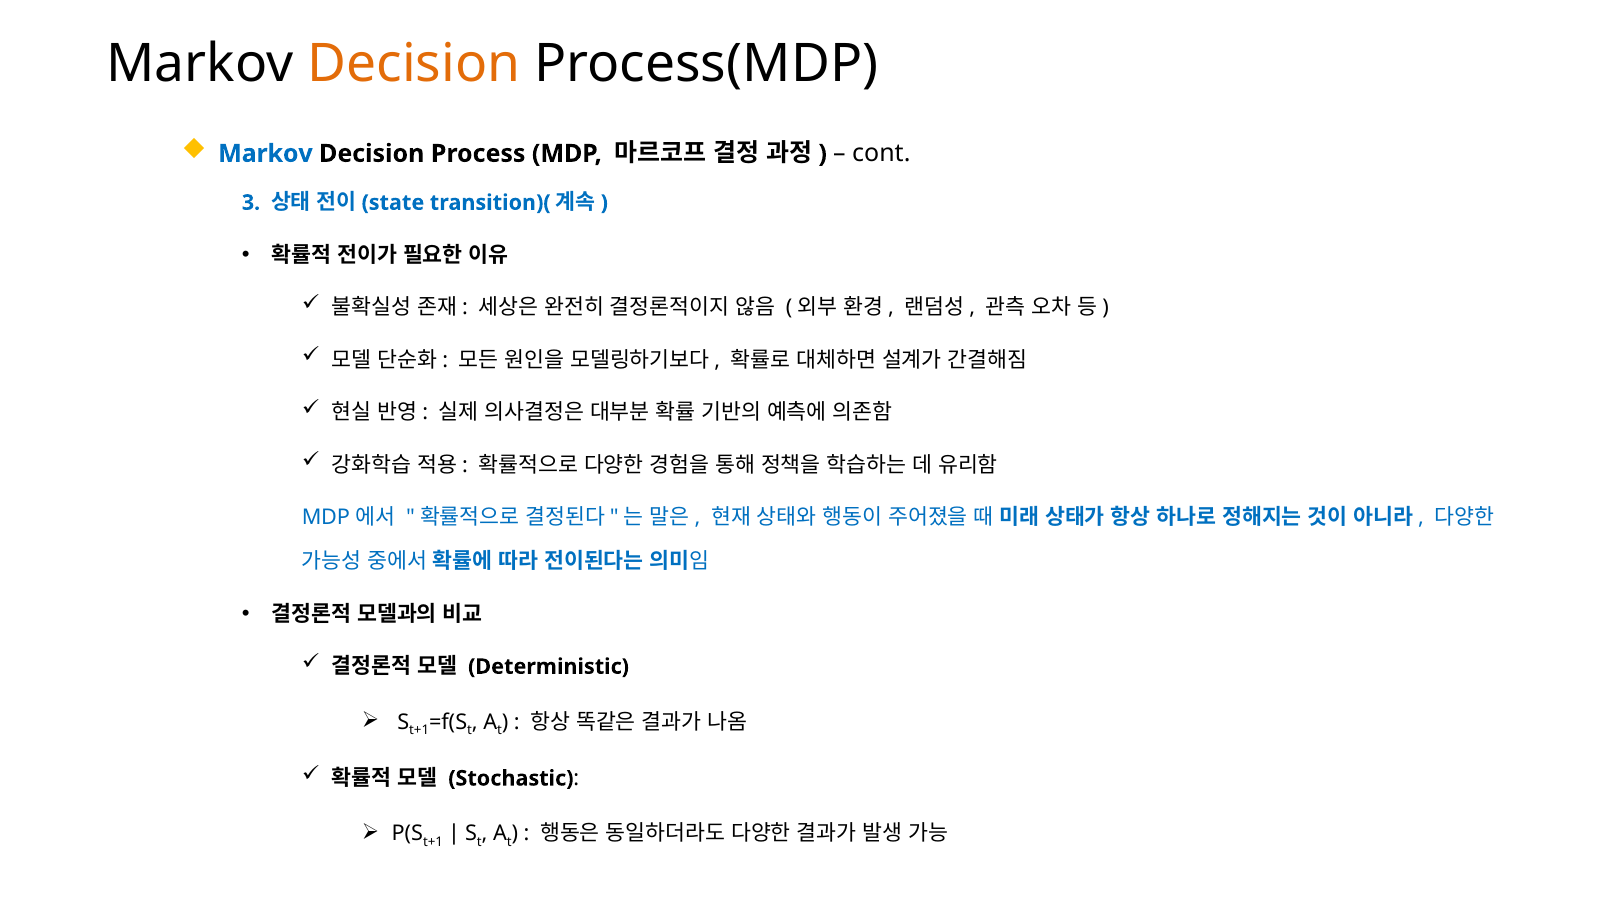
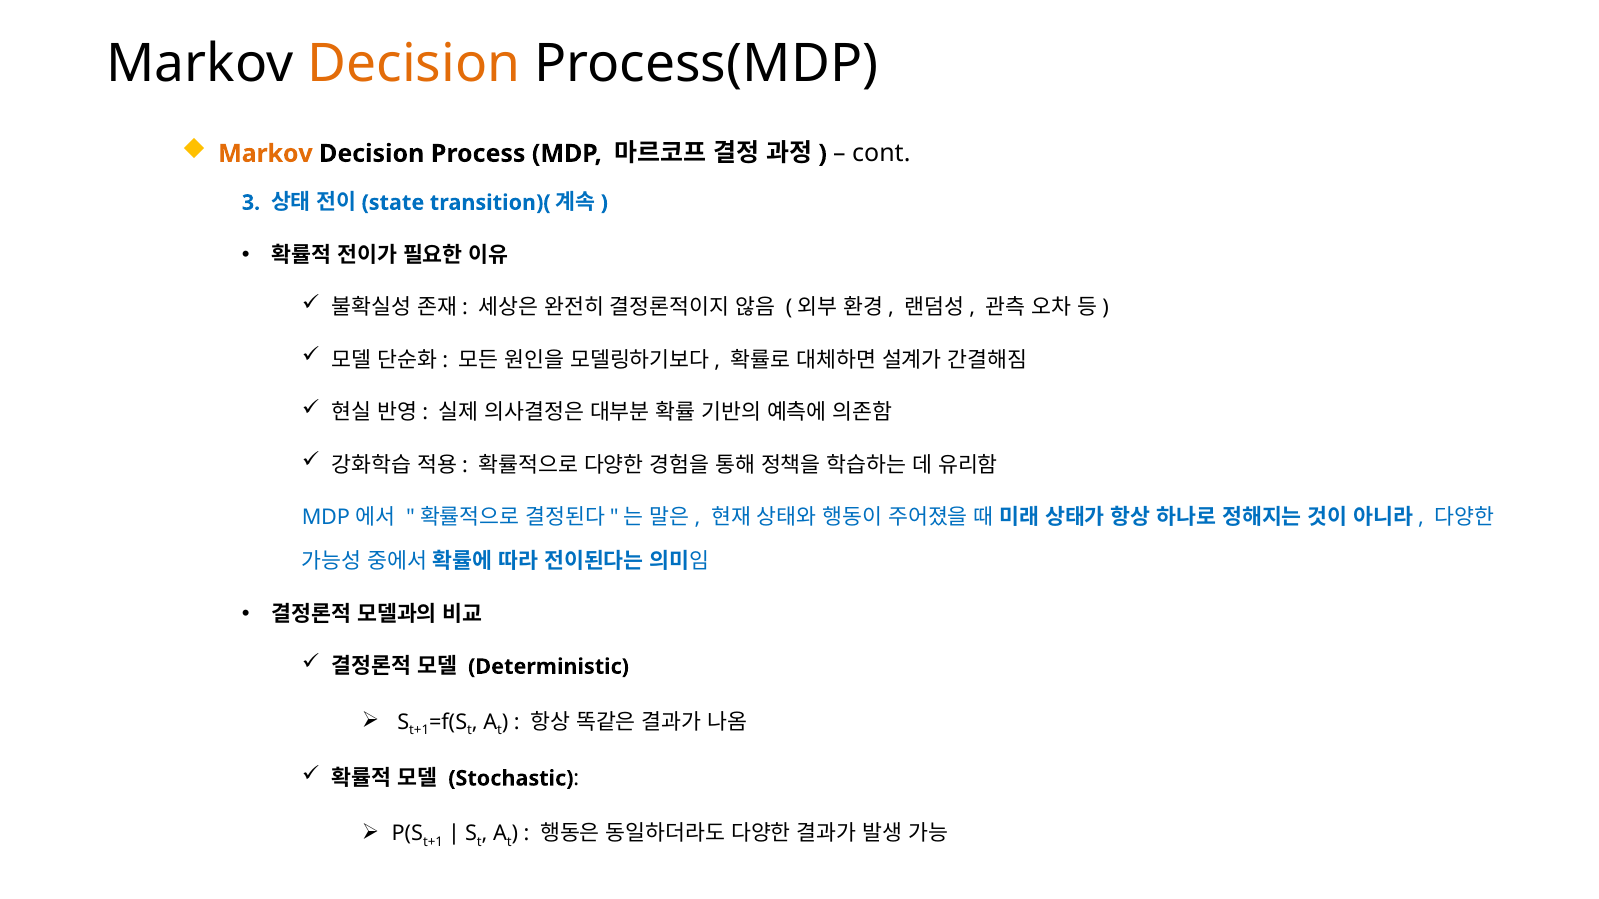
Markov colour: blue -> orange (265, 154)
